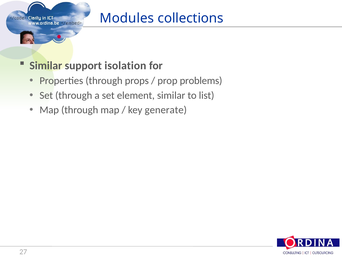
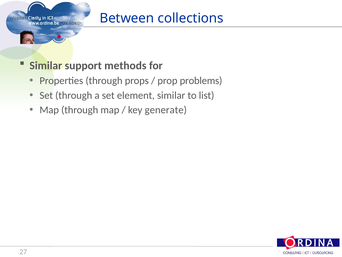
Modules: Modules -> Between (127, 18)
isolation: isolation -> methods (125, 65)
